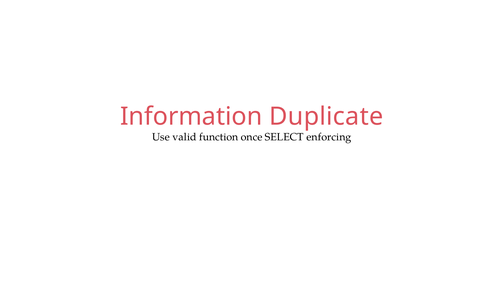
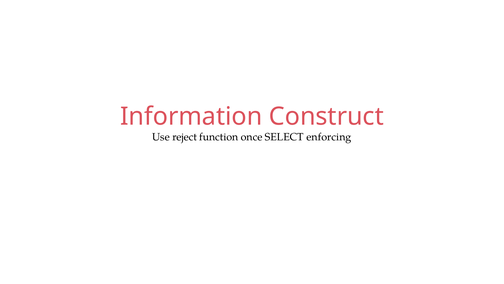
Duplicate: Duplicate -> Construct (326, 116)
valid: valid -> reject (185, 137)
